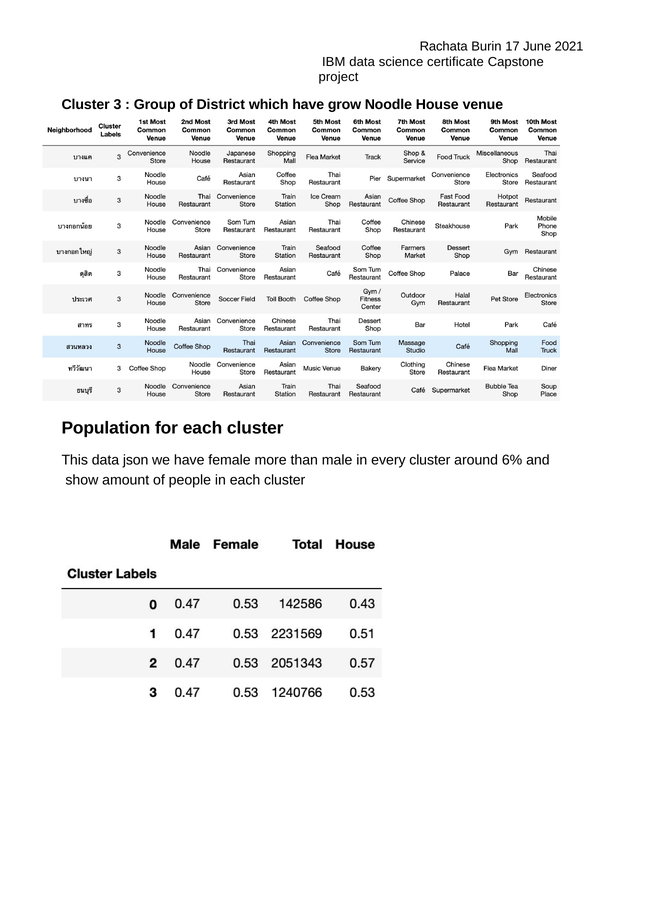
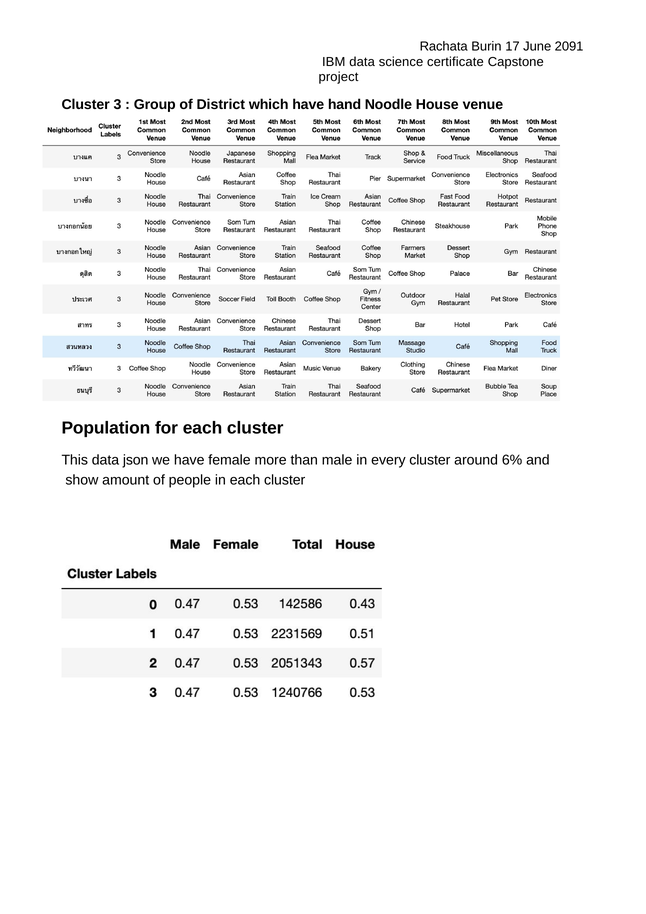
2021: 2021 -> 2091 (569, 47)
grow: grow -> hand (345, 104)
